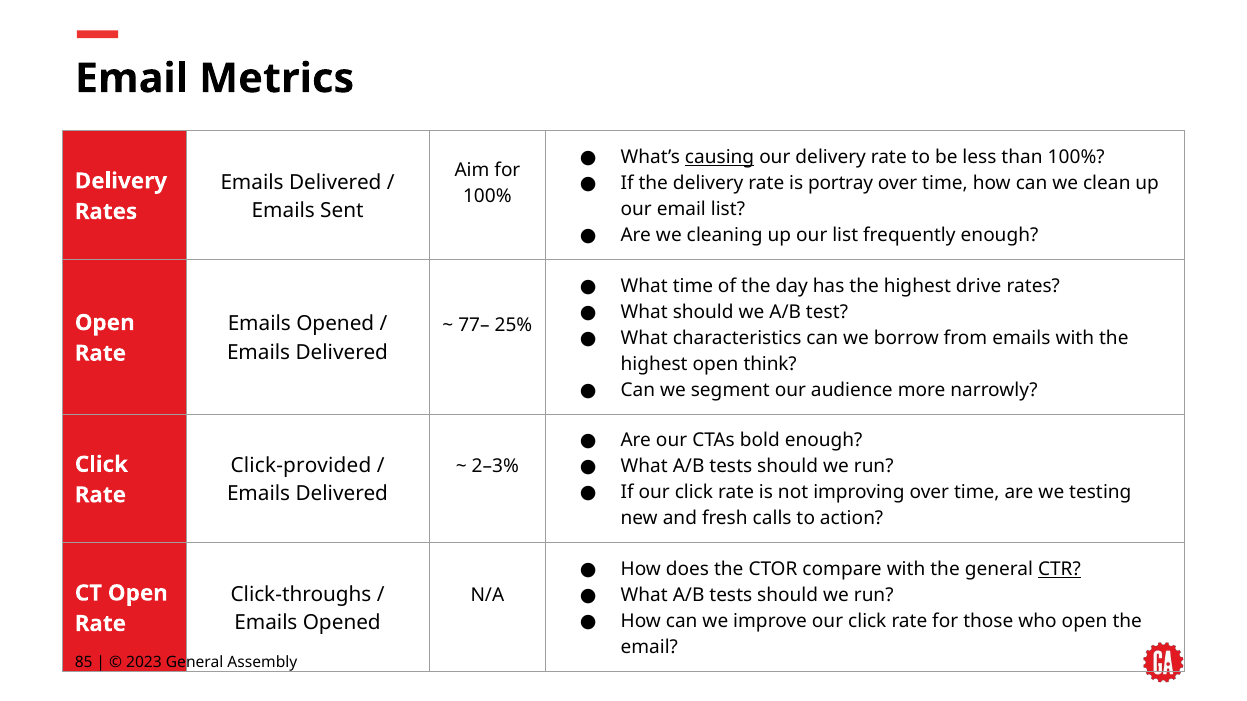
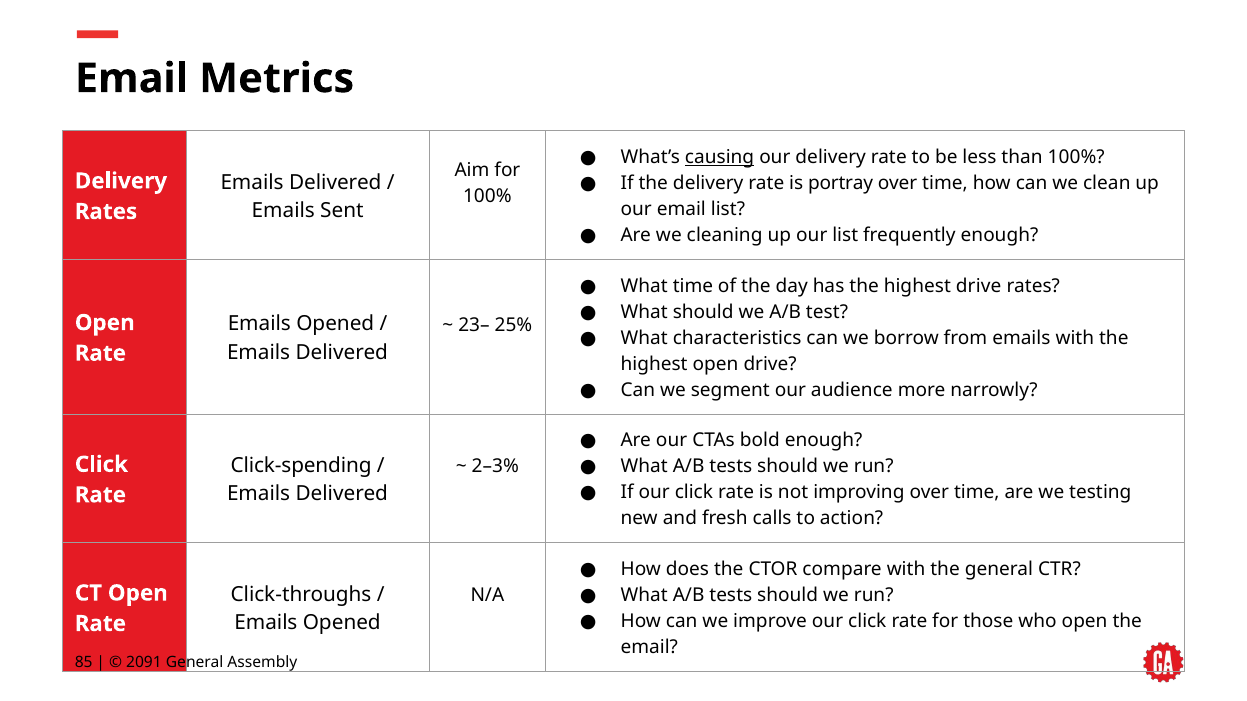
77–: 77– -> 23– (474, 325)
open think: think -> drive (770, 364)
Click-provided: Click-provided -> Click-spending (301, 466)
CTR underline: present -> none (1059, 570)
2023: 2023 -> 2091 (144, 663)
